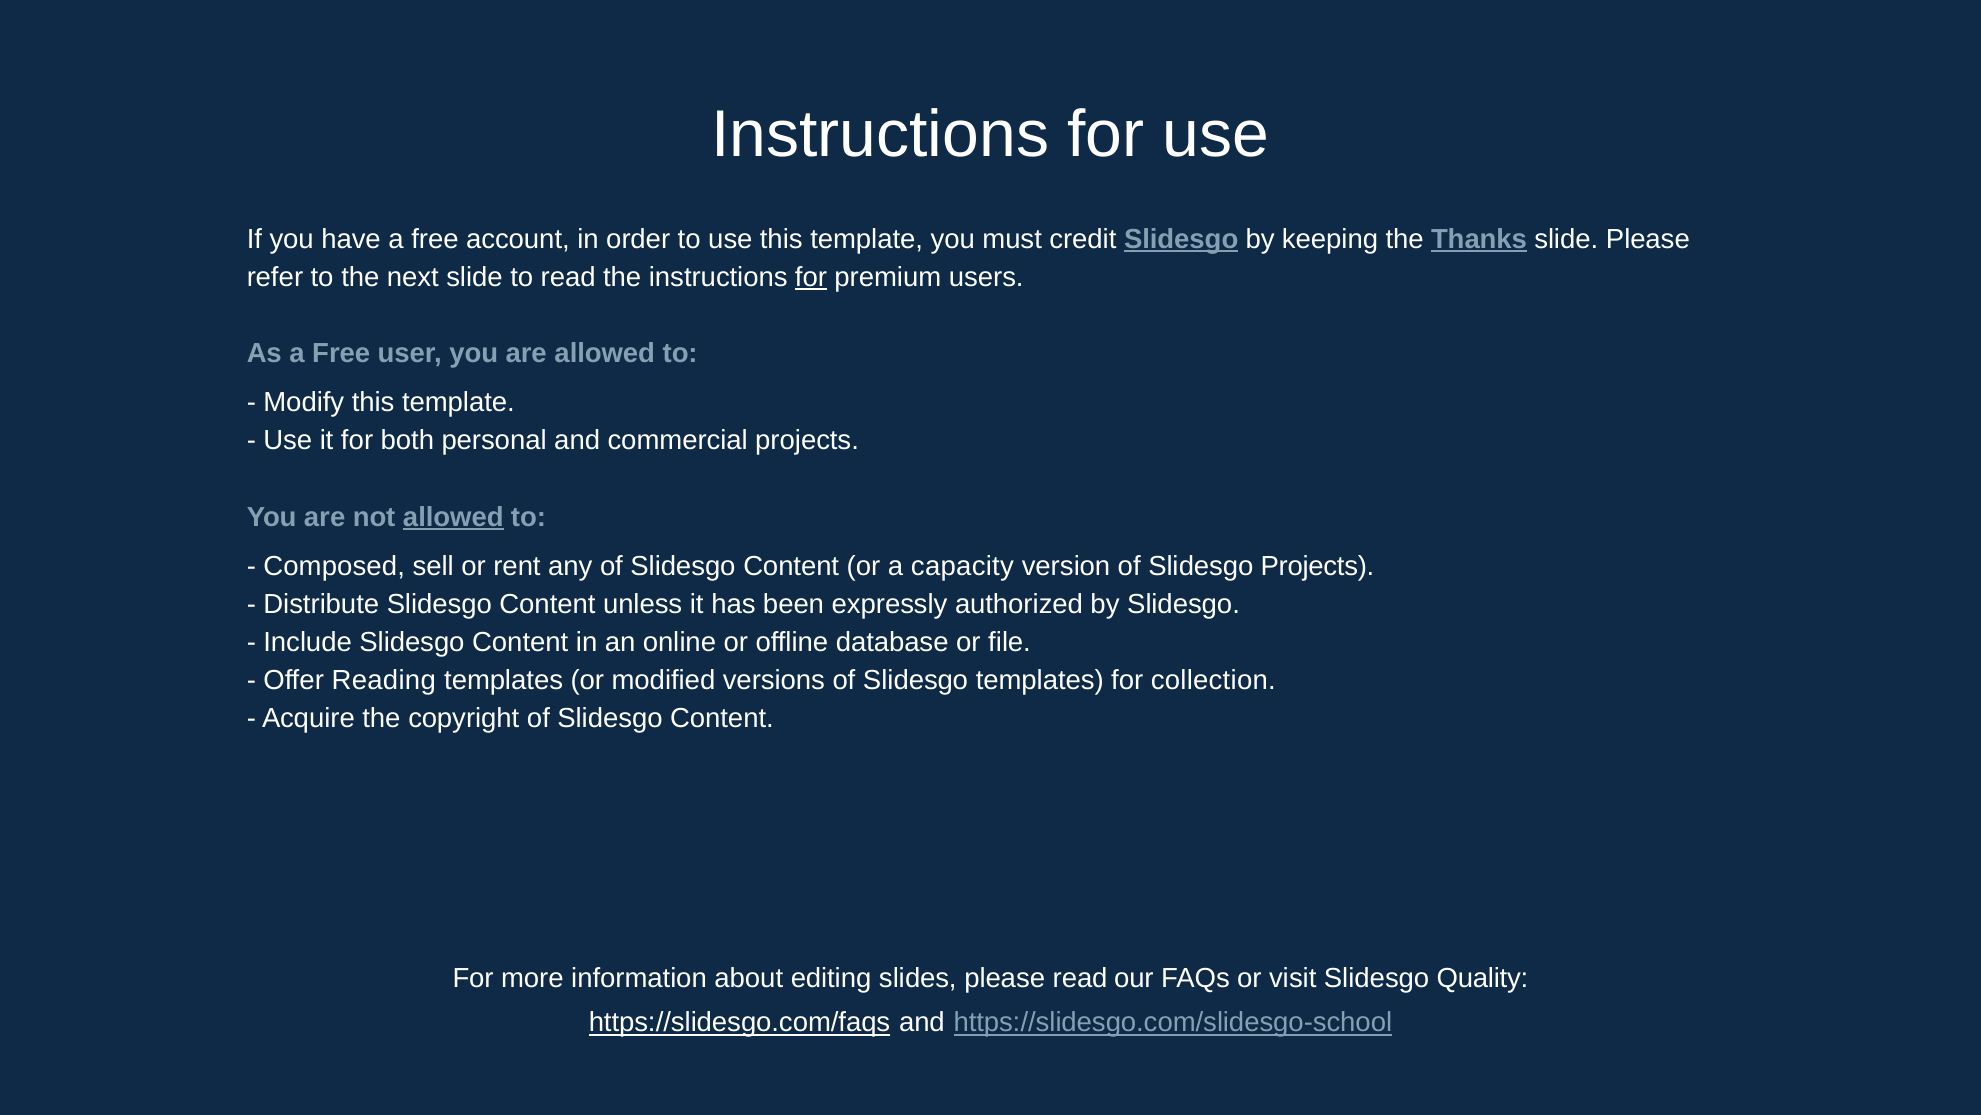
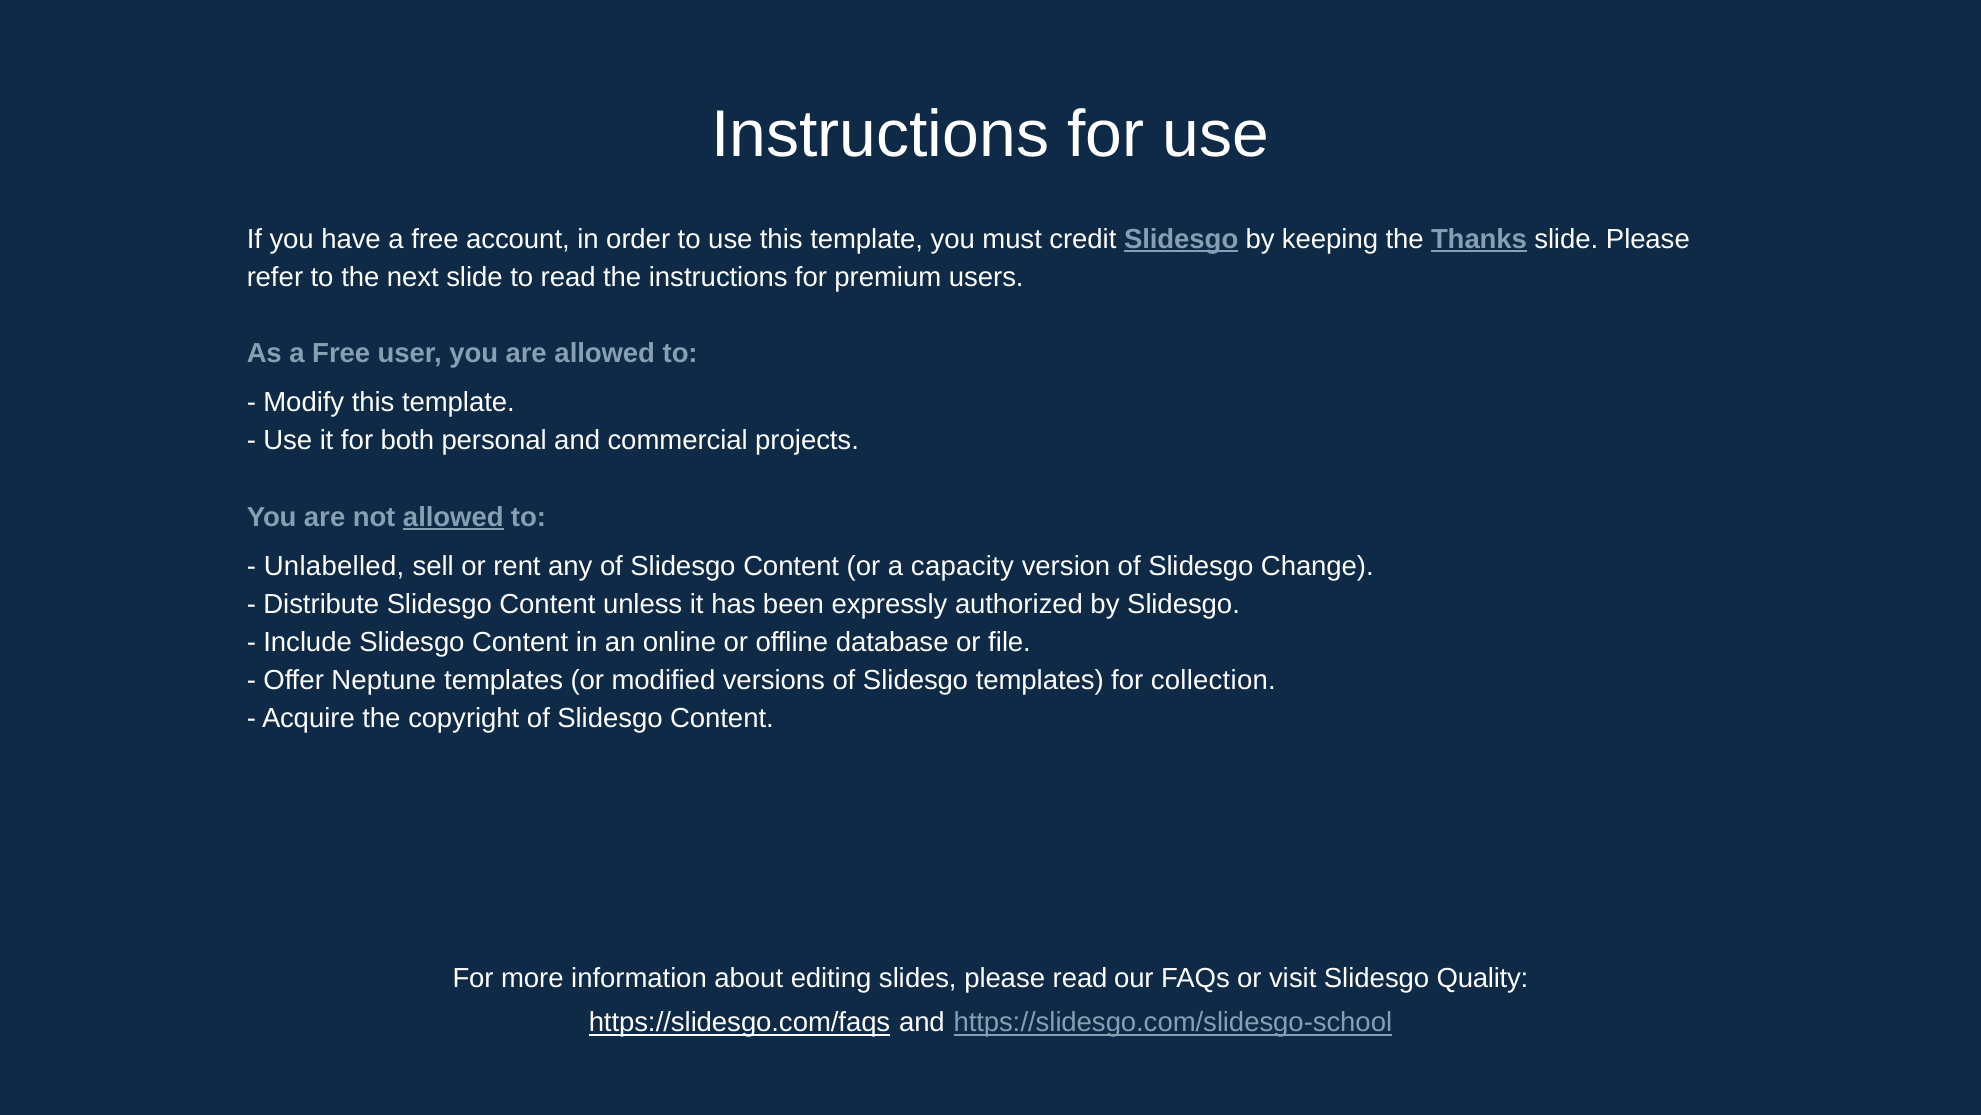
for underline: present -> none (811, 277)
Composed: Composed -> Unlabelled (334, 566)
Slidesgo Projects: Projects -> Change (1317, 566)
Reading: Reading -> Neptune (384, 680)
